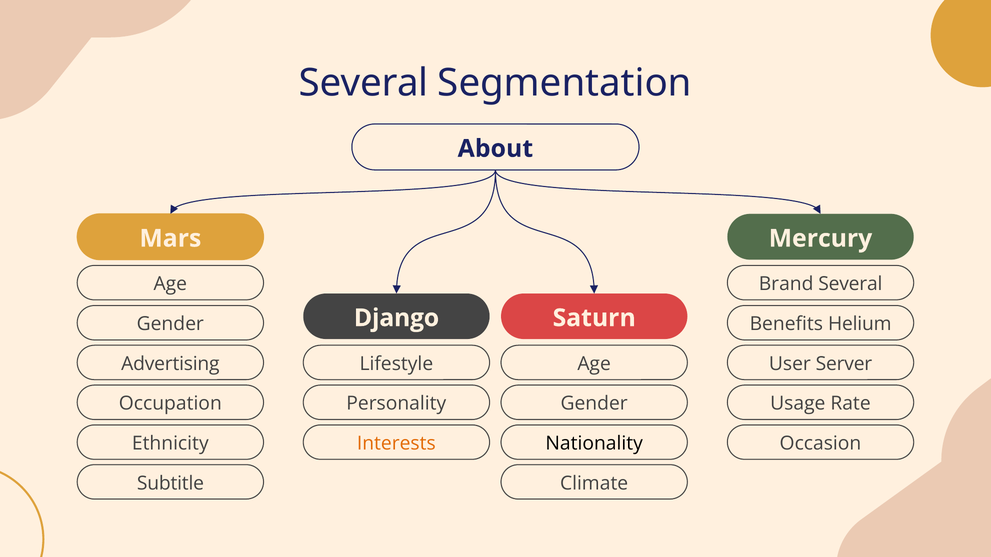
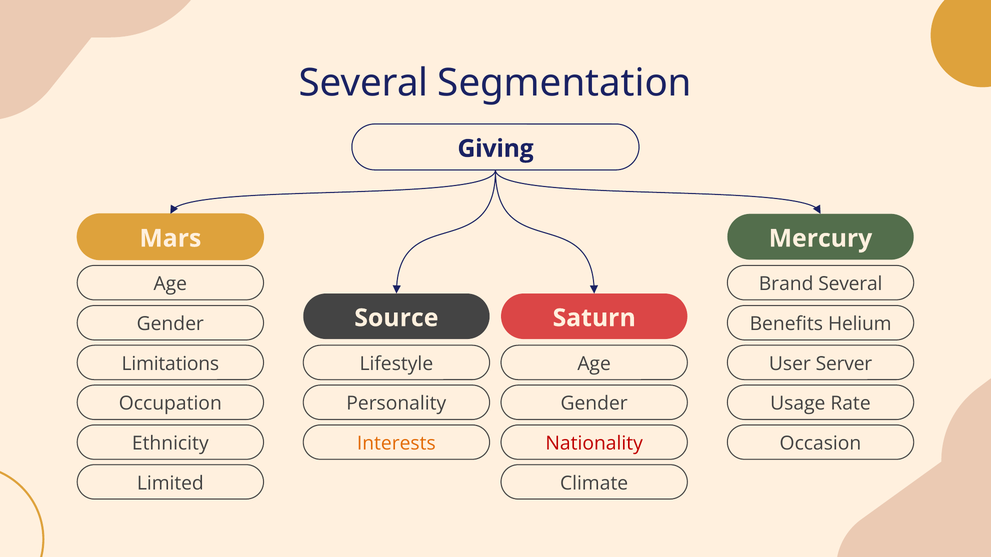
About: About -> Giving (496, 149)
Django: Django -> Source (396, 318)
Advertising: Advertising -> Limitations (170, 364)
Nationality colour: black -> red (594, 444)
Subtitle: Subtitle -> Limited (170, 484)
